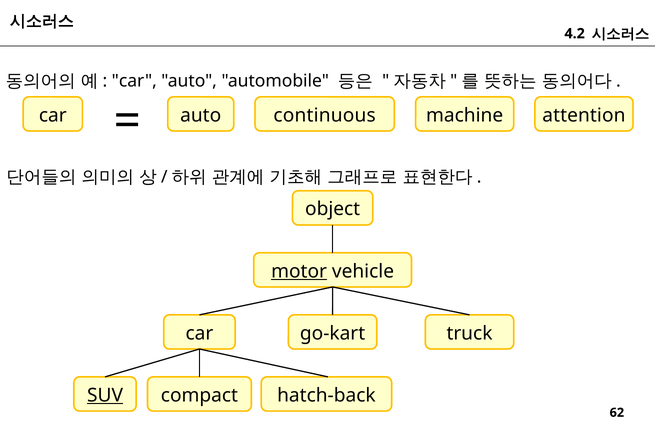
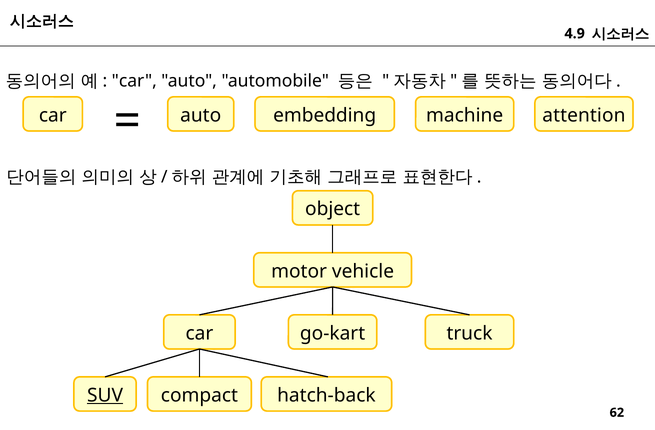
4.2: 4.2 -> 4.9 (575, 34)
continuous: continuous -> embedding (325, 115)
motor underline: present -> none (299, 271)
